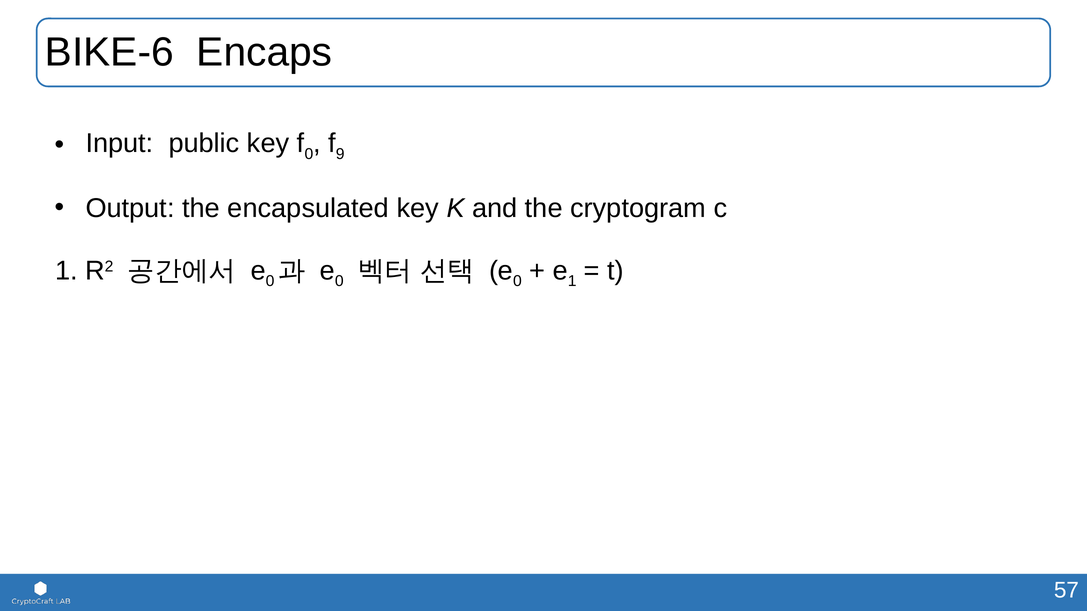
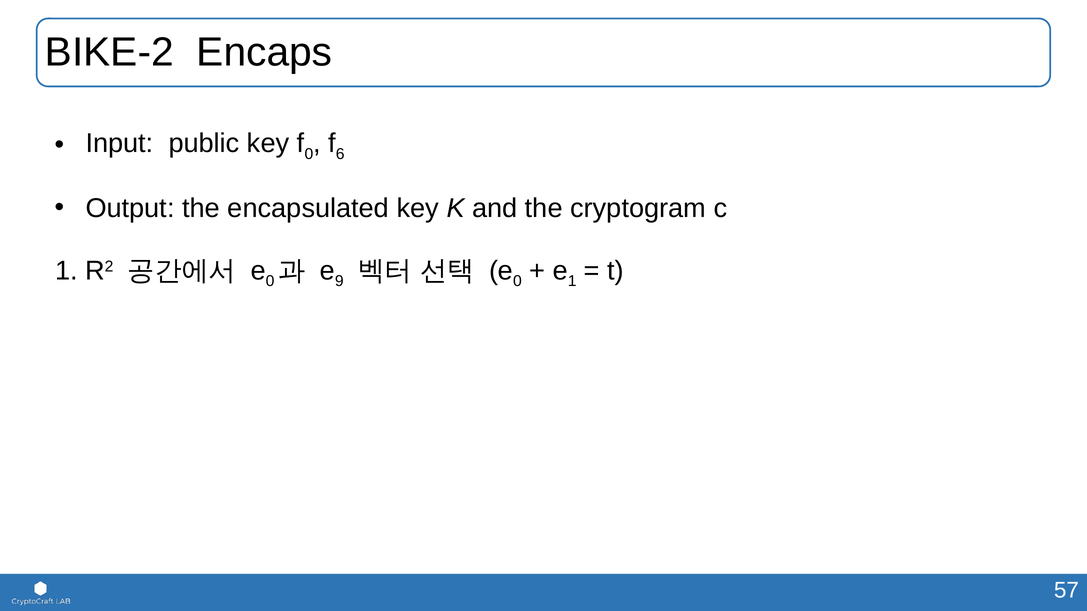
BIKE-6: BIKE-6 -> BIKE-2 (109, 52)
9: 9 -> 6 (340, 154)
0: 0 -> 9 (339, 281)
